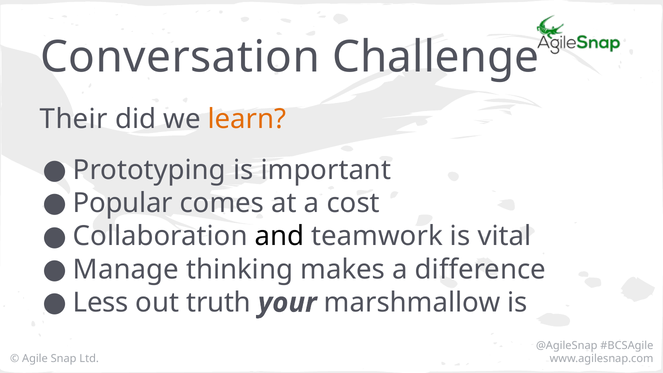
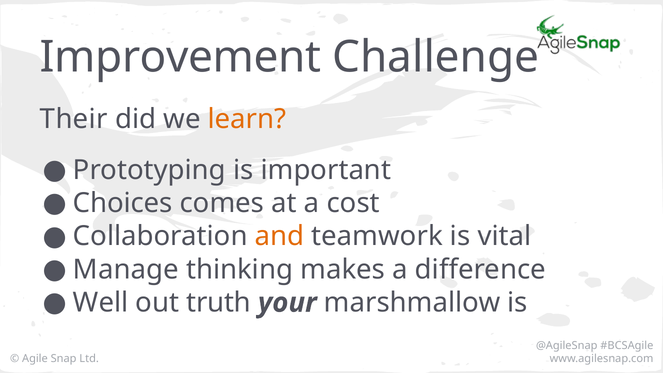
Conversation: Conversation -> Improvement (180, 57)
Popular: Popular -> Choices (123, 203)
and colour: black -> orange (280, 236)
Less: Less -> Well (101, 303)
